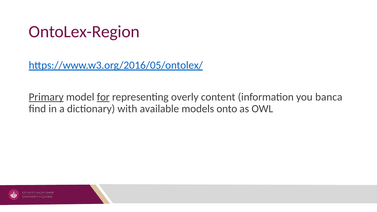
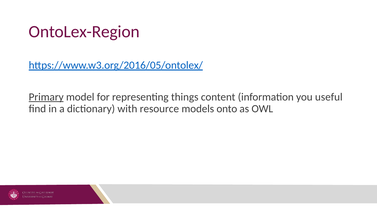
for underline: present -> none (103, 97)
overly: overly -> things (185, 97)
banca: banca -> useful (329, 97)
available: available -> resource (159, 109)
